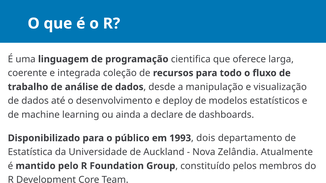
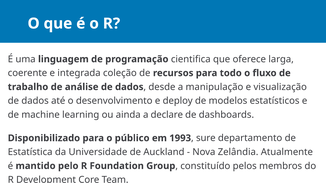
dois: dois -> sure (206, 138)
